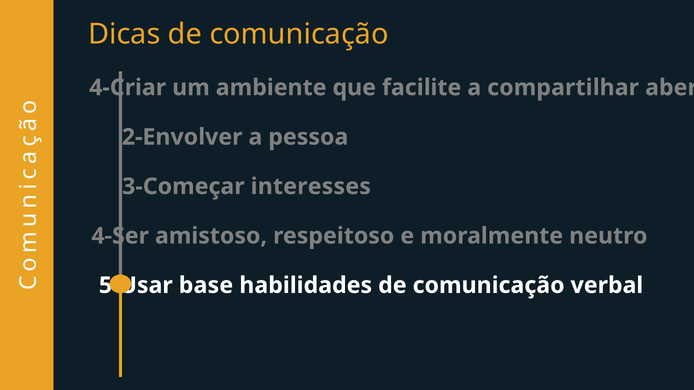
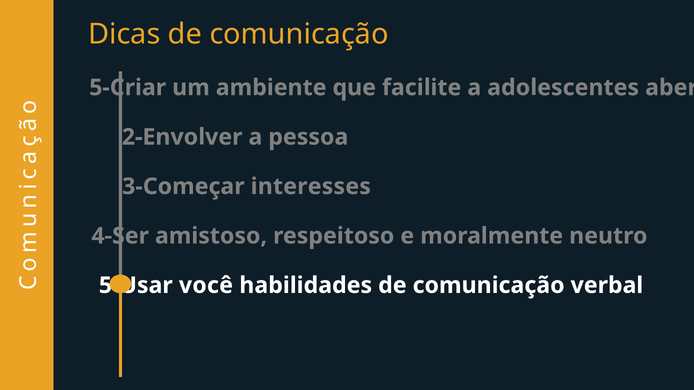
4-Criar: 4-Criar -> 5-Criar (128, 88)
compartilhar: compartilhar -> adolescentes (563, 88)
base: base -> você (206, 286)
